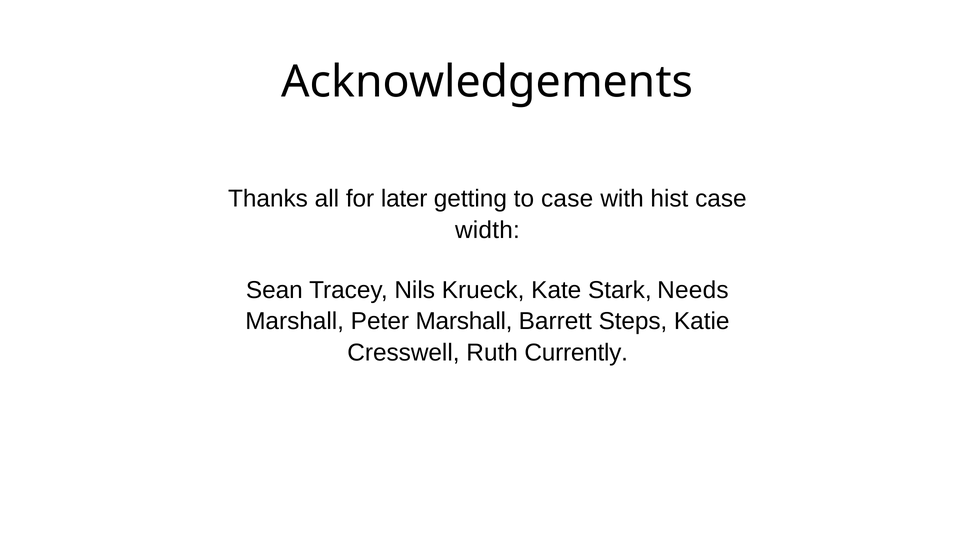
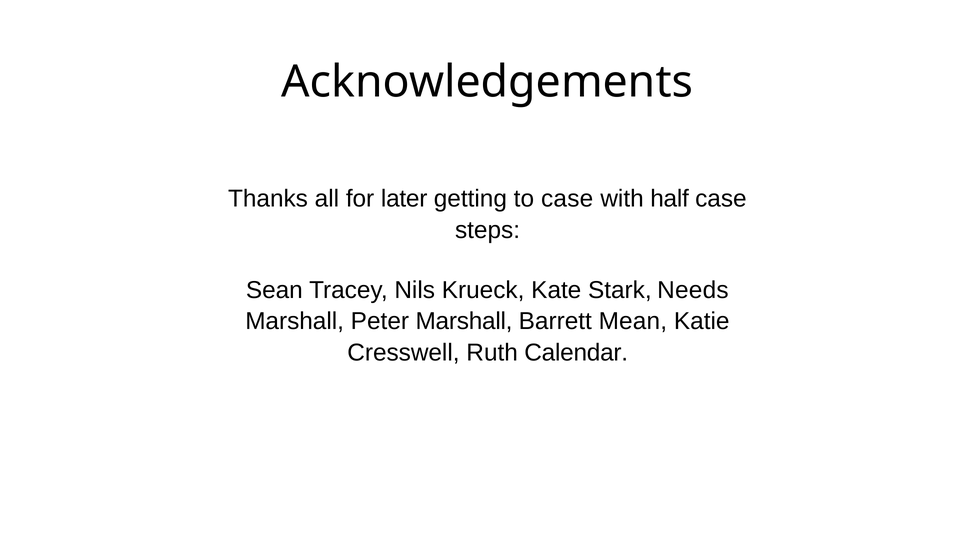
hist: hist -> half (670, 199)
width: width -> steps (488, 230)
Steps: Steps -> Mean (633, 321)
Currently: Currently -> Calendar (576, 352)
